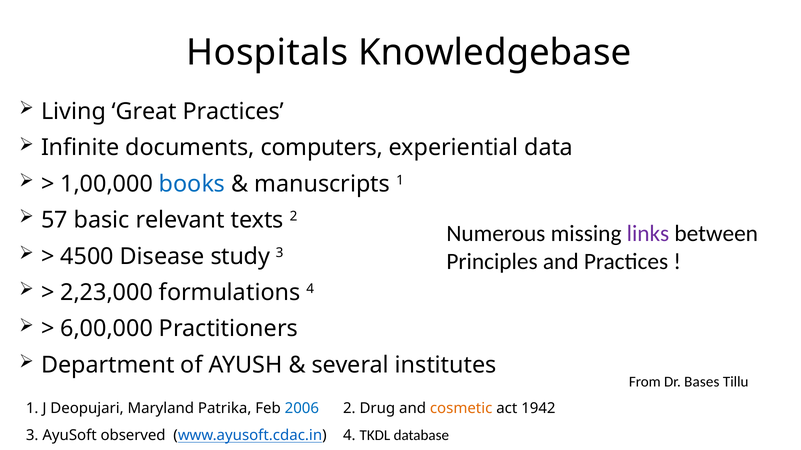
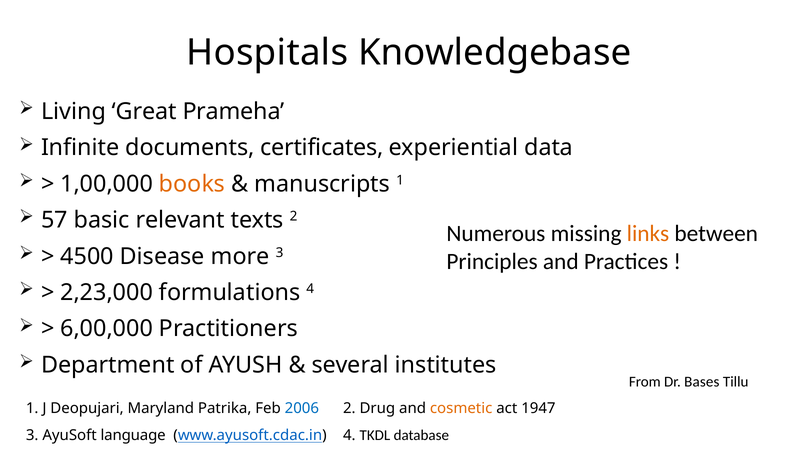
Great Practices: Practices -> Prameha (234, 112)
computers: computers -> certificates (322, 148)
books colour: blue -> orange (192, 184)
links colour: purple -> orange (648, 234)
study: study -> more (240, 257)
1942: 1942 -> 1947 (538, 409)
observed: observed -> language (133, 436)
